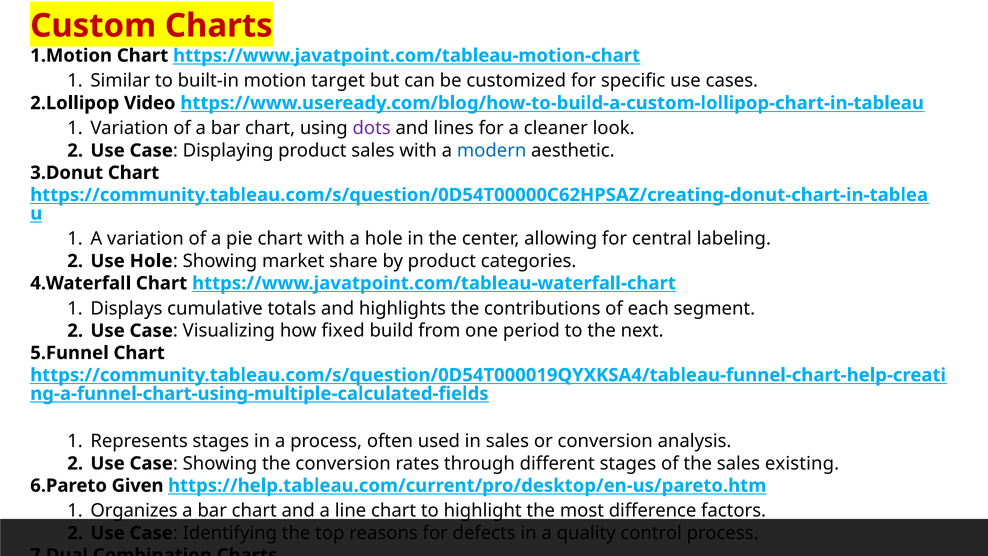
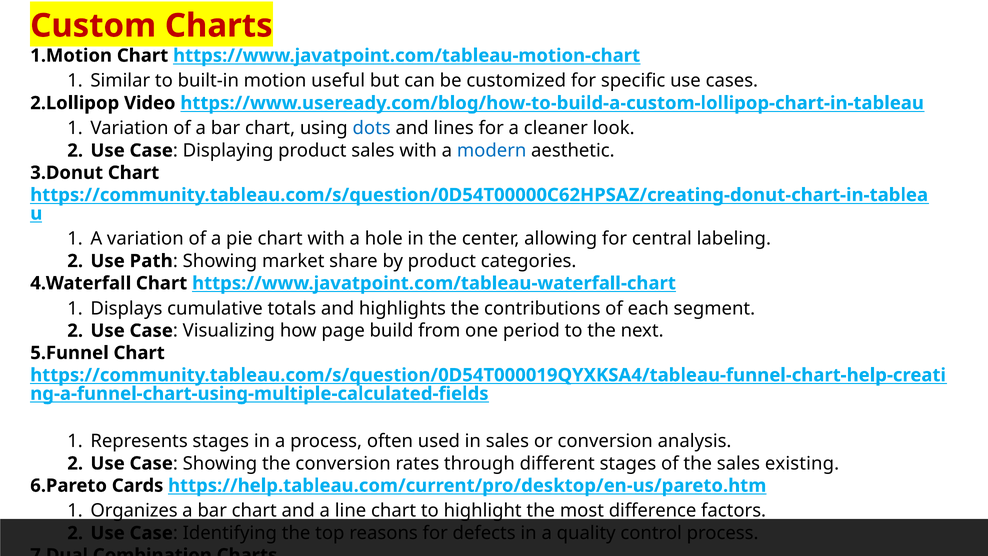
target: target -> useful (338, 81)
dots colour: purple -> blue (372, 128)
Use Hole: Hole -> Path (151, 261)
fixed: fixed -> page (343, 331)
Given: Given -> Cards (138, 485)
